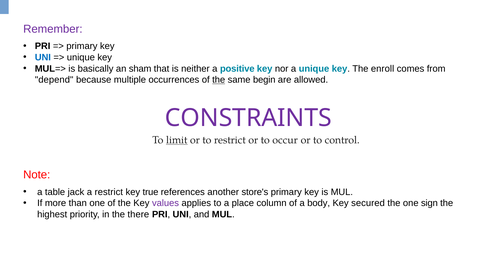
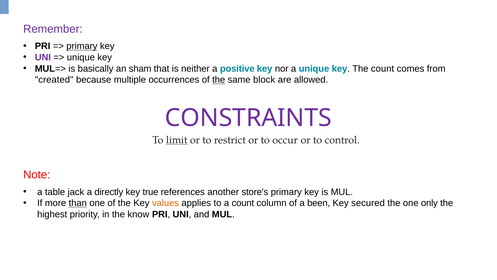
primary underline: none -> present (82, 46)
UNI colour: blue -> purple (43, 57)
The enroll: enroll -> count (383, 68)
depend: depend -> created (54, 80)
begin: begin -> block (264, 80)
a restrict: restrict -> directly (109, 192)
than underline: none -> present (78, 203)
values colour: purple -> orange (165, 203)
a place: place -> count (243, 203)
body: body -> been (319, 203)
sign: sign -> only (429, 203)
there: there -> know (138, 214)
